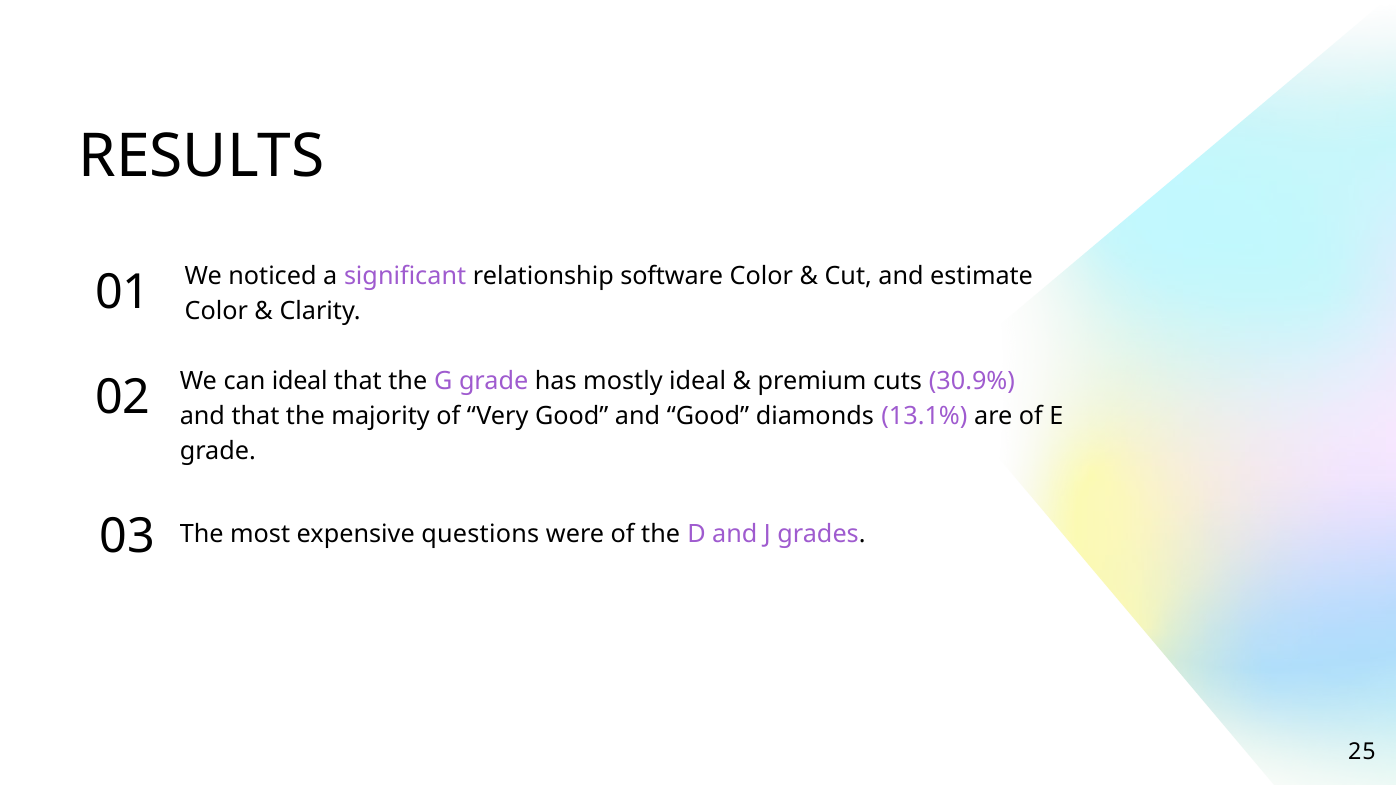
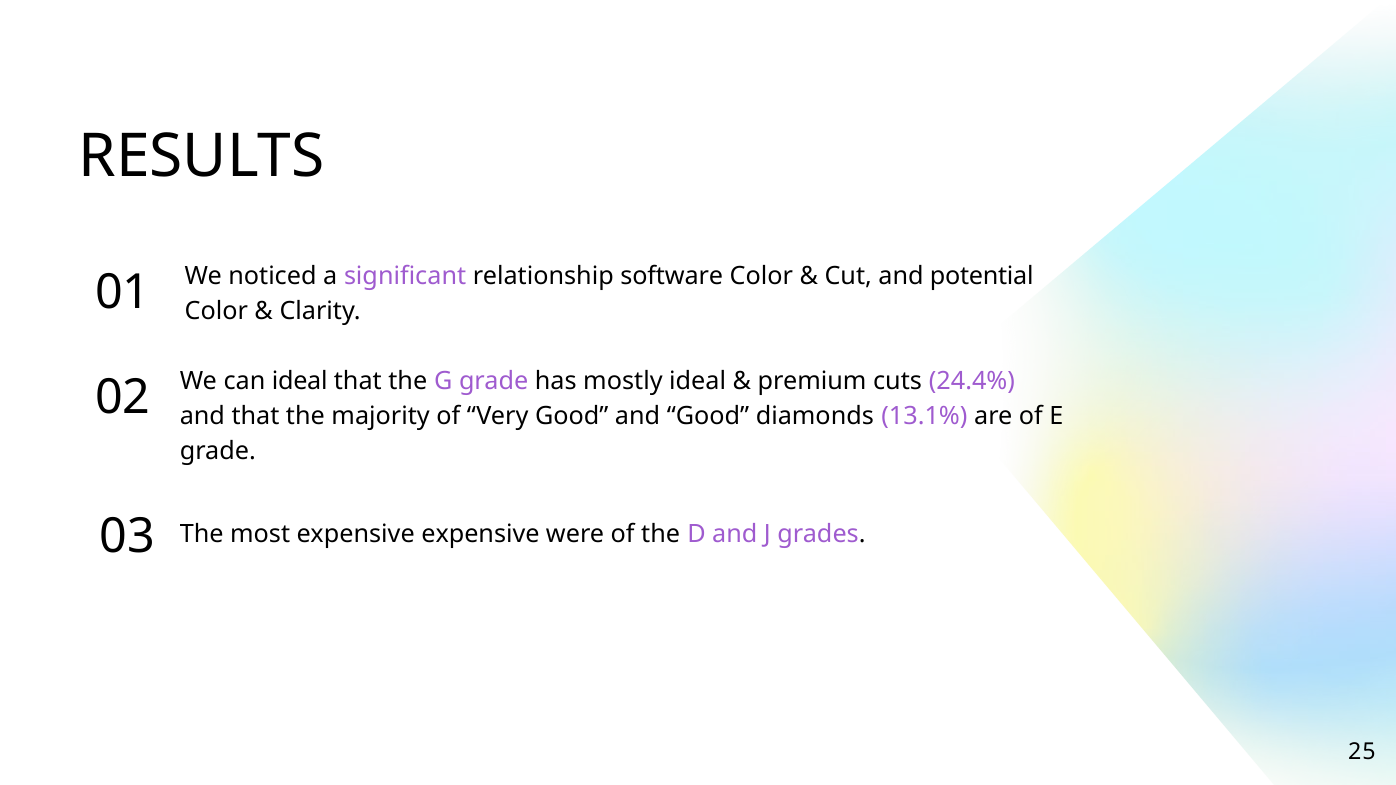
estimate: estimate -> potential (982, 276)
30.9%: 30.9% -> 24.4% (972, 381)
expensive questions: questions -> expensive (480, 535)
